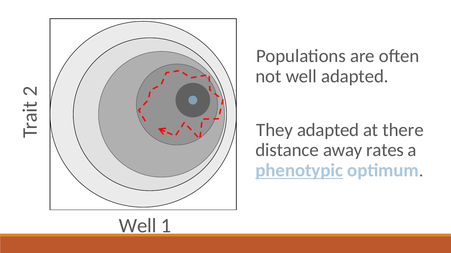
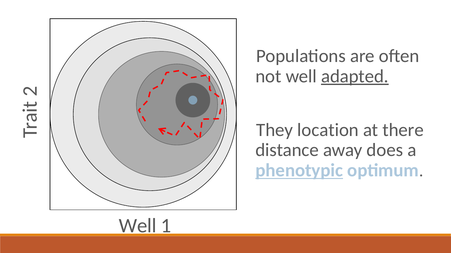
adapted underline: none -> present (355, 76)
They adapted: adapted -> location (328, 130)
rates: rates -> does (385, 151)
